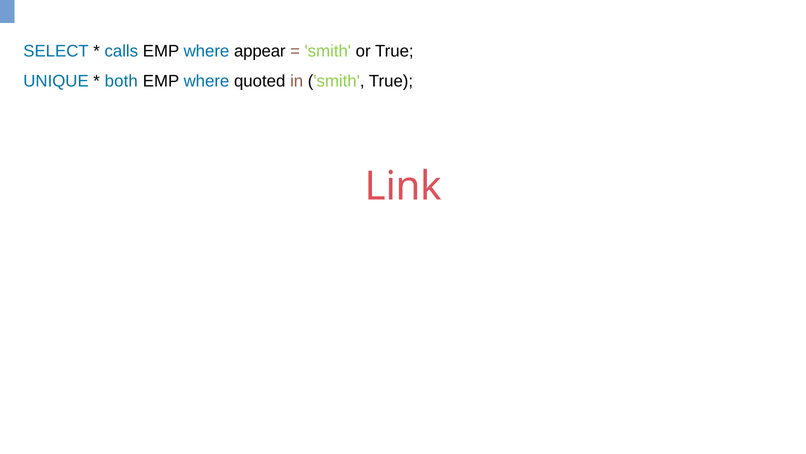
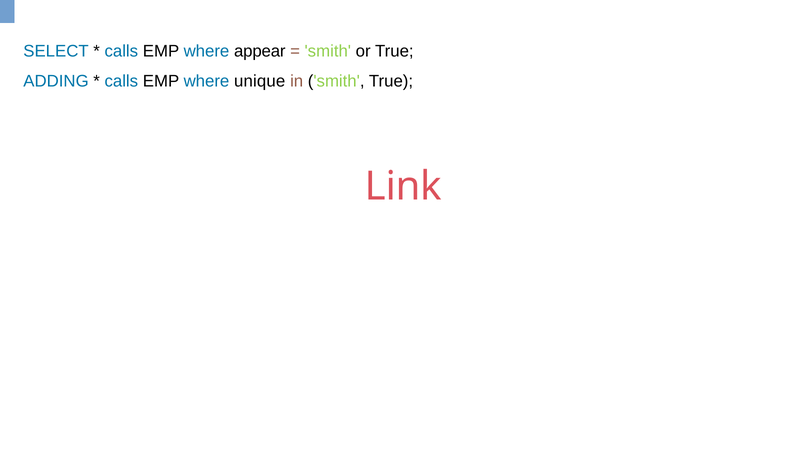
UNIQUE: UNIQUE -> ADDING (56, 81)
both: both -> calls (121, 81)
quoted: quoted -> unique (260, 81)
